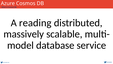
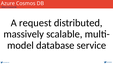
reading: reading -> request (35, 23)
